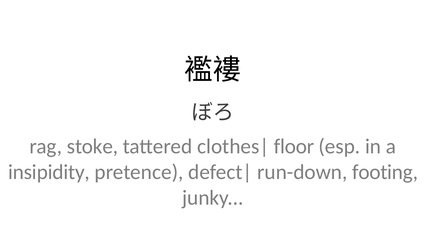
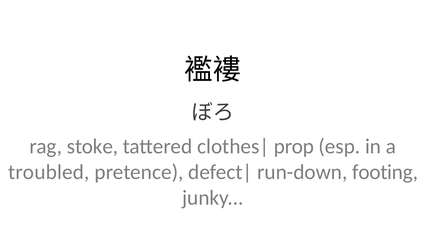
floor: floor -> prop (294, 146)
insipidity: insipidity -> troubled (49, 172)
